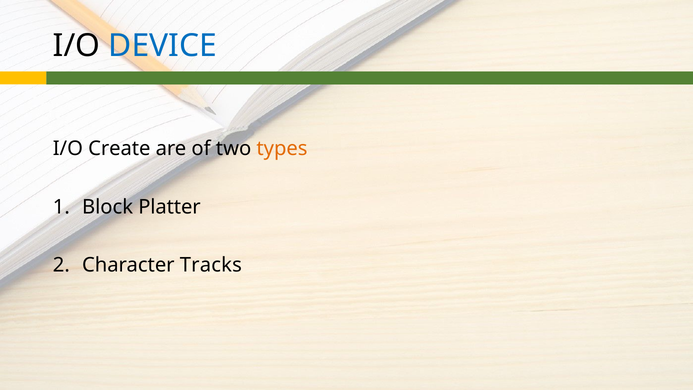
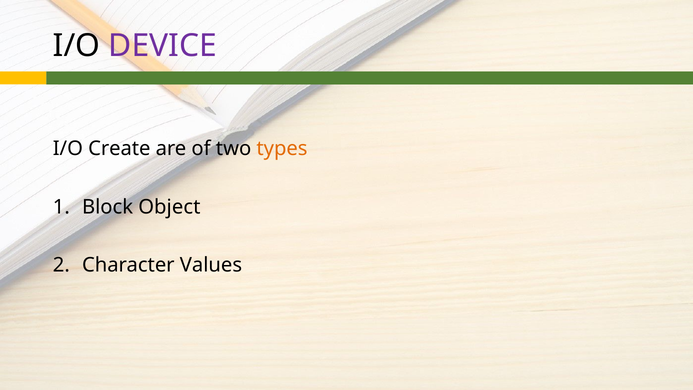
DEVICE colour: blue -> purple (163, 46)
Platter: Platter -> Object (169, 207)
Tracks: Tracks -> Values (211, 265)
